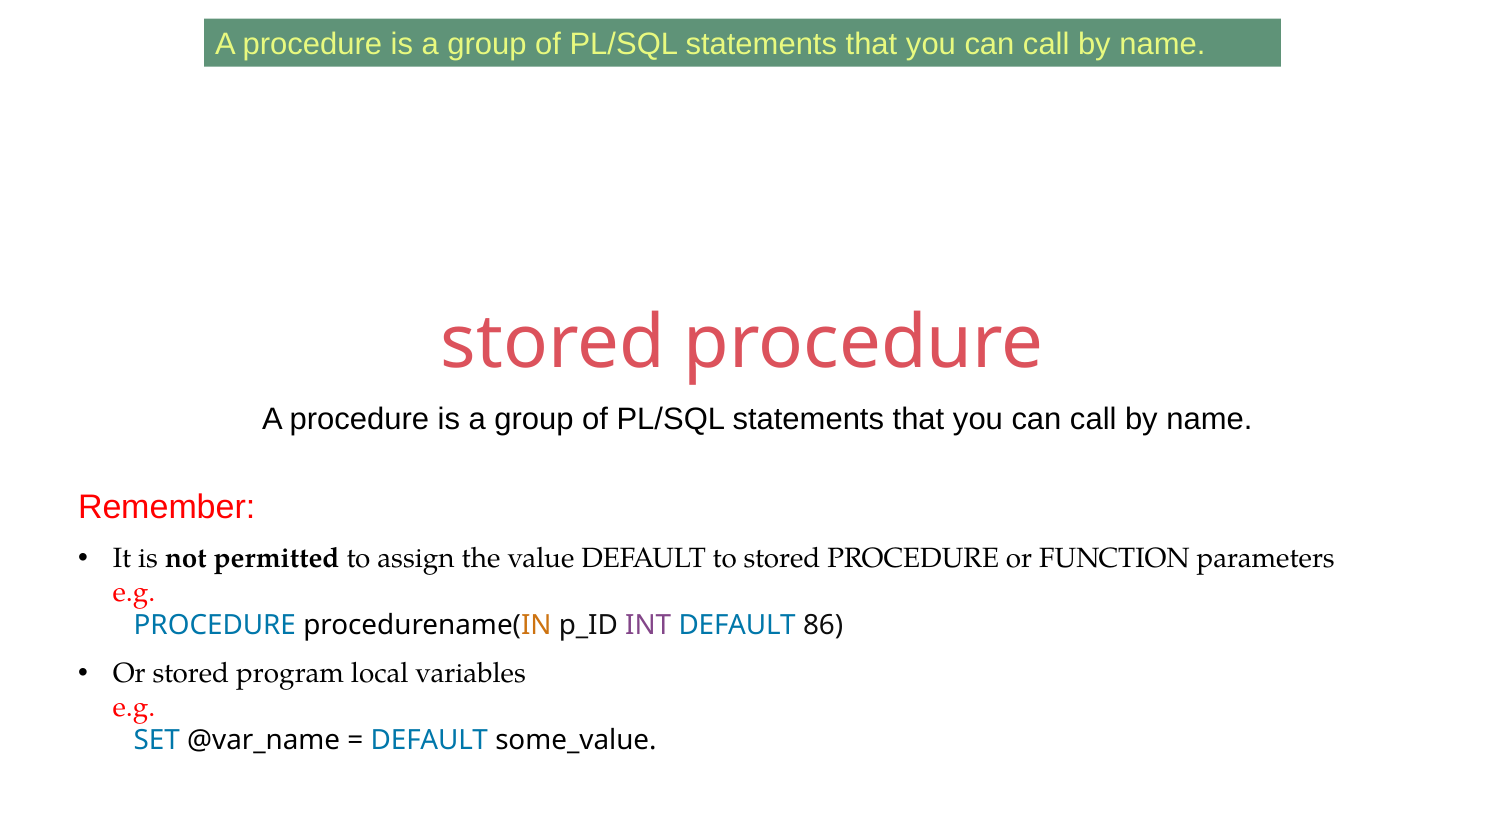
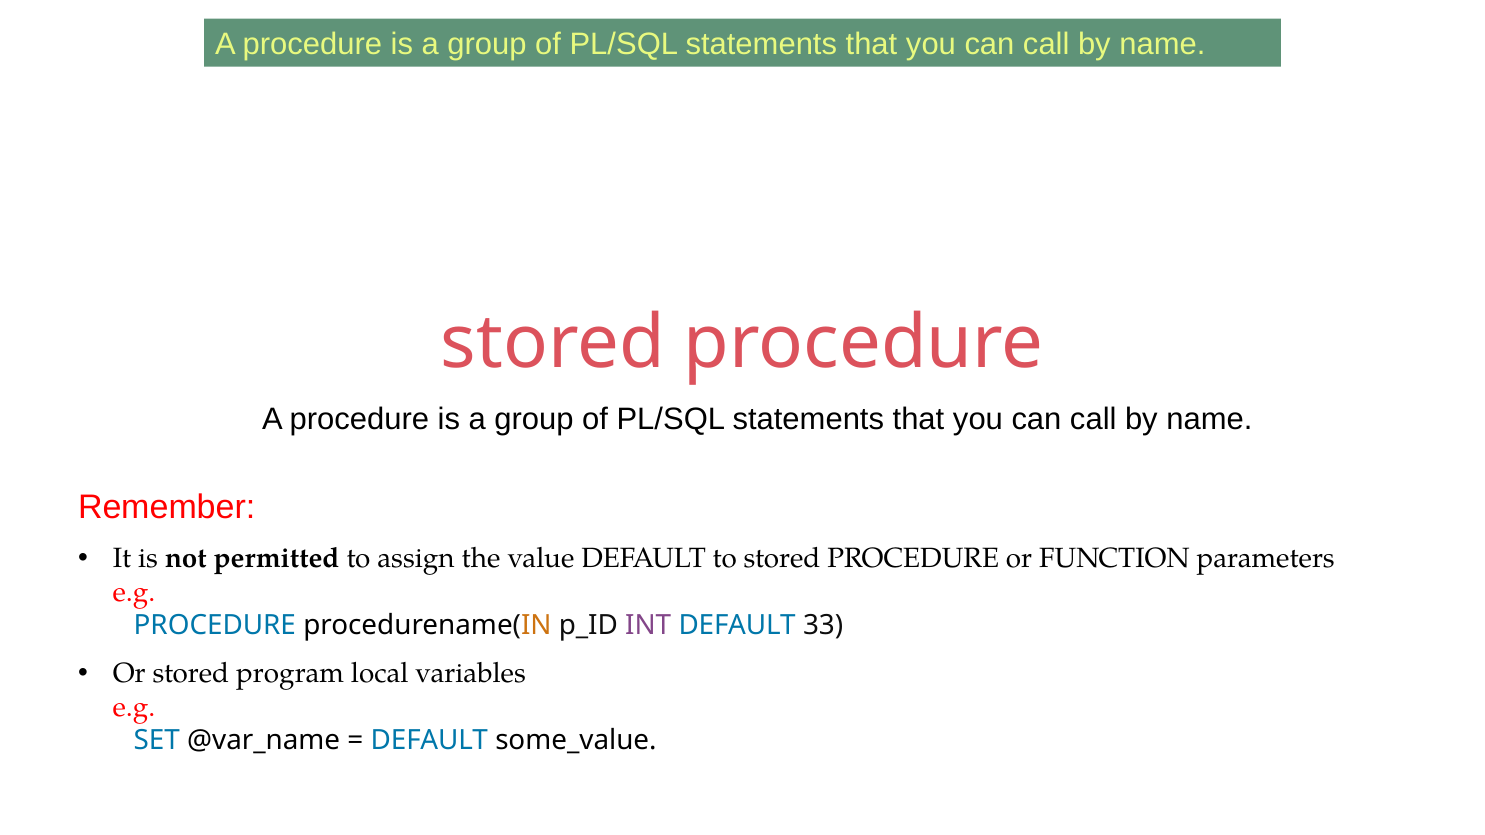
86: 86 -> 33 (823, 626)
